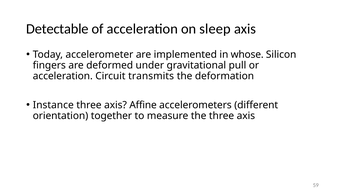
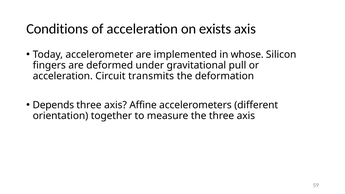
Detectable: Detectable -> Conditions (57, 29)
sleep: sleep -> exists (215, 29)
Instance: Instance -> Depends (53, 105)
